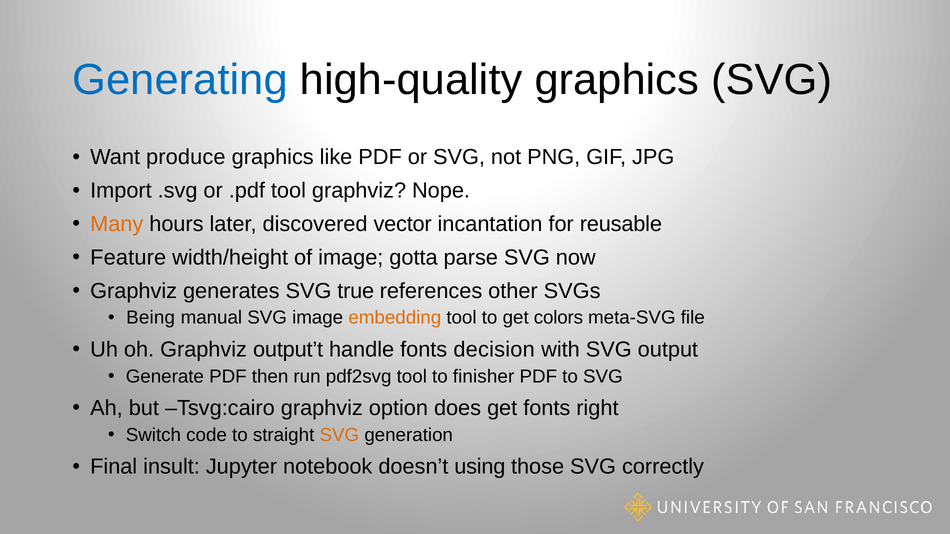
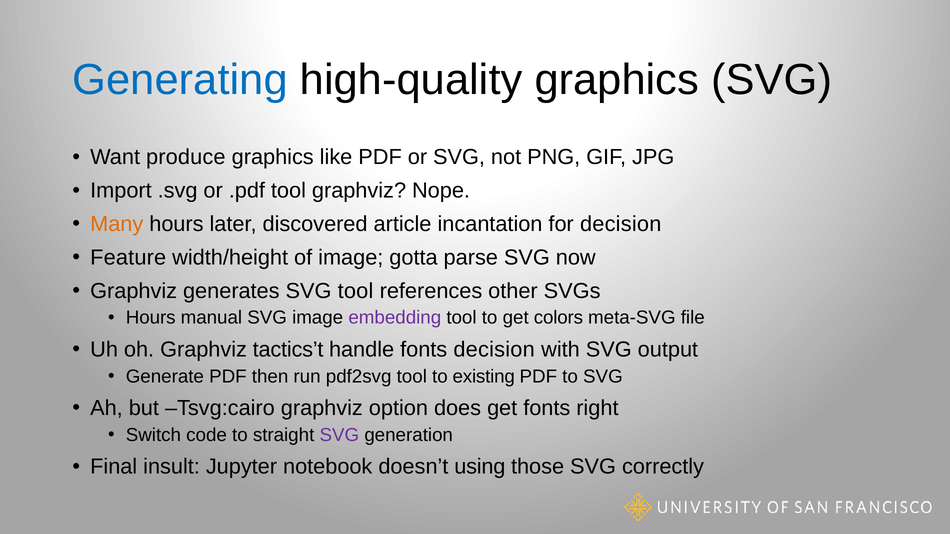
vector: vector -> article (403, 224)
for reusable: reusable -> decision (621, 224)
SVG true: true -> tool (356, 291)
Being: Being -> Hours (151, 318)
embedding colour: orange -> purple (395, 318)
output’t: output’t -> tactics’t (288, 350)
finisher: finisher -> existing (484, 377)
SVG colour: orange -> purple (339, 435)
